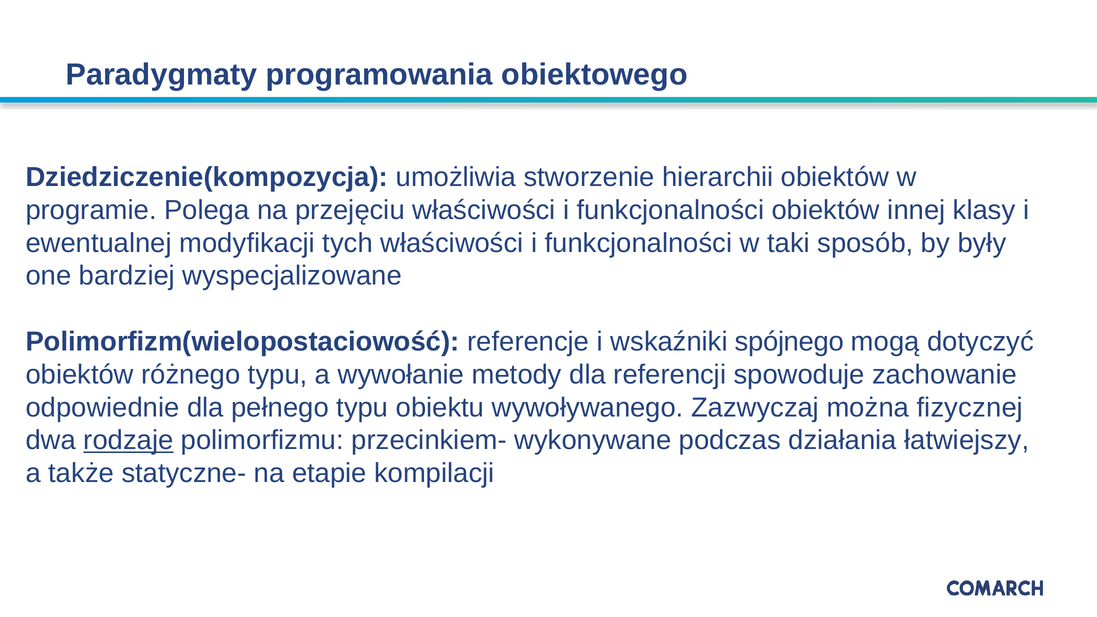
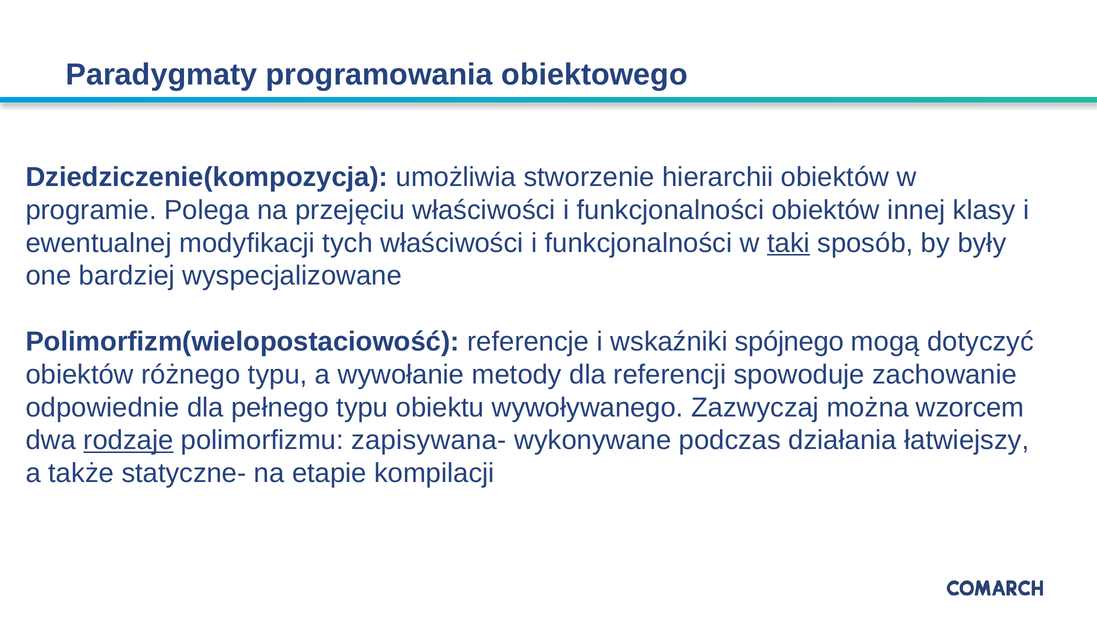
taki underline: none -> present (789, 243)
fizycznej: fizycznej -> wzorcem (970, 408)
przecinkiem-: przecinkiem- -> zapisywana- (429, 440)
